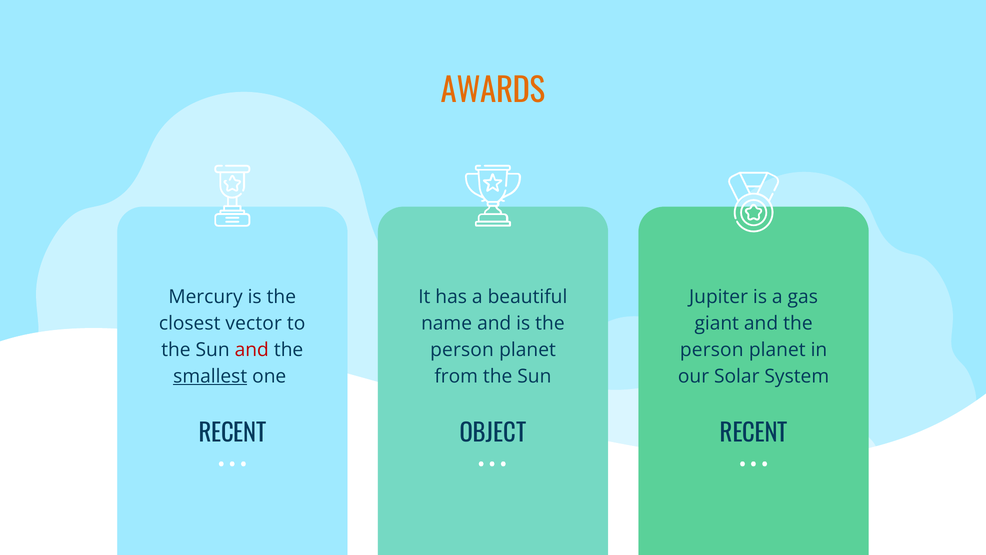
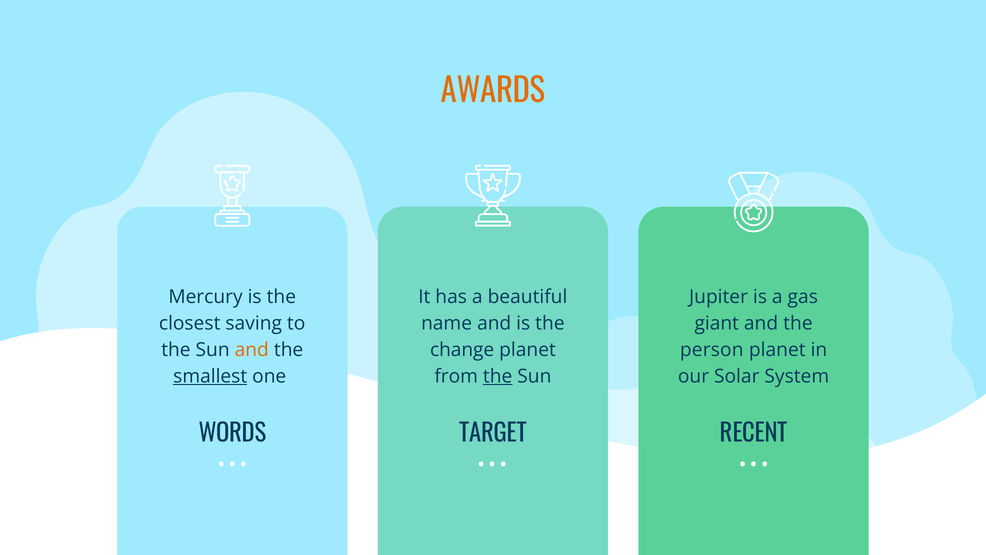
vector: vector -> saving (254, 323)
and colour: red -> orange (252, 350)
person: person -> change (462, 350)
the underline: none -> present (498, 376)
RECENT: RECENT -> WORDS (232, 433)
OBJECT: OBJECT -> TARGET (493, 433)
